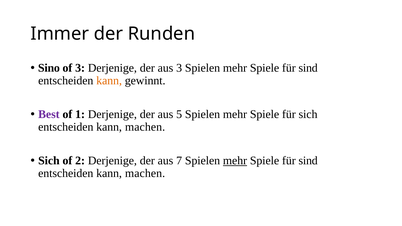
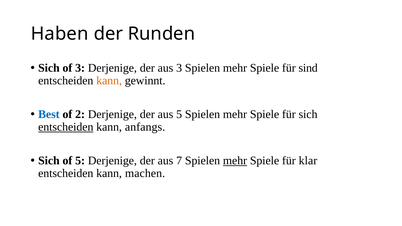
Immer: Immer -> Haben (60, 34)
Sino: Sino -> Sich (49, 68)
Best colour: purple -> blue (49, 114)
1: 1 -> 2 (80, 114)
entscheiden underline: none -> present (66, 127)
machen: machen -> anfangs (145, 127)
of 2: 2 -> 5 (80, 161)
sind: sind -> klar (308, 161)
